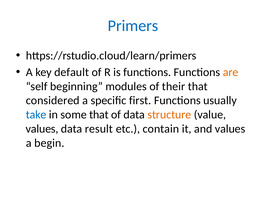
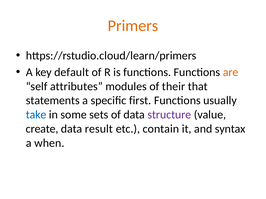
Primers colour: blue -> orange (133, 26)
beginning: beginning -> attributes (76, 87)
considered: considered -> statements (53, 101)
some that: that -> sets (99, 115)
structure colour: orange -> purple (169, 115)
values: values -> create (42, 129)
and values: values -> syntax (230, 129)
begin: begin -> when (49, 143)
